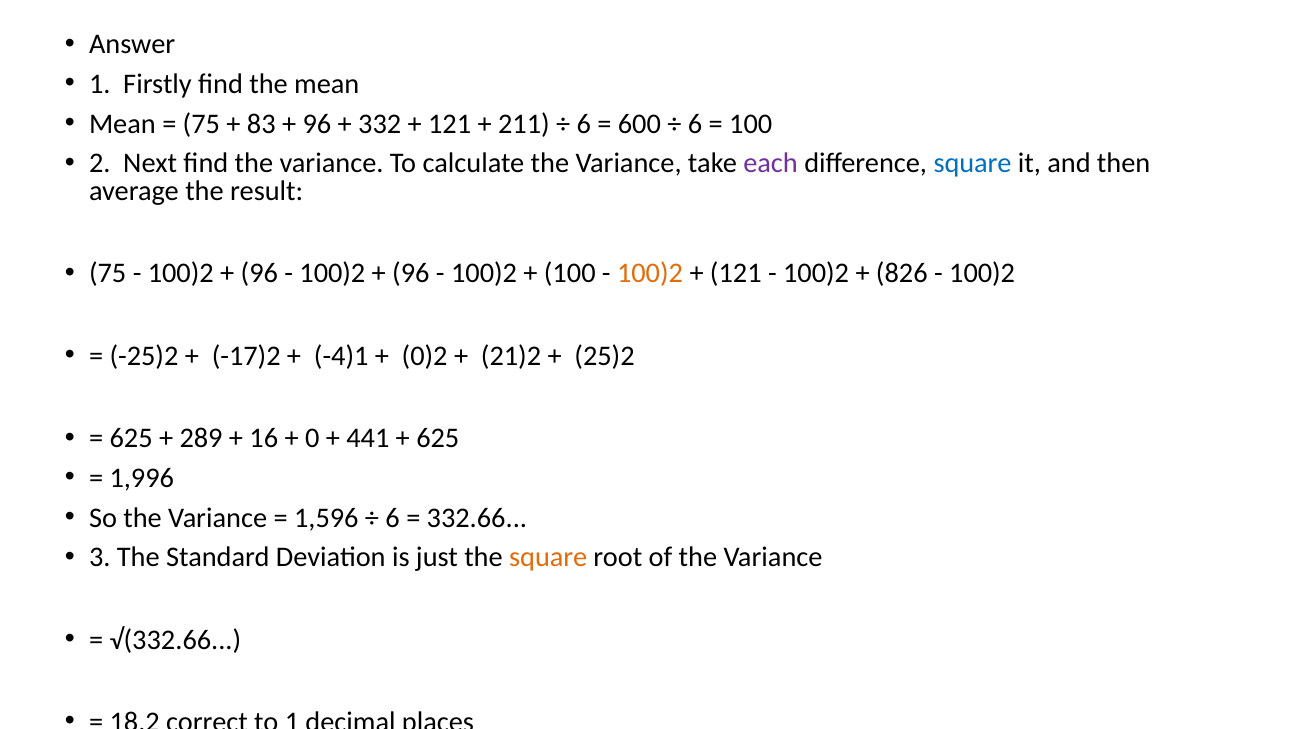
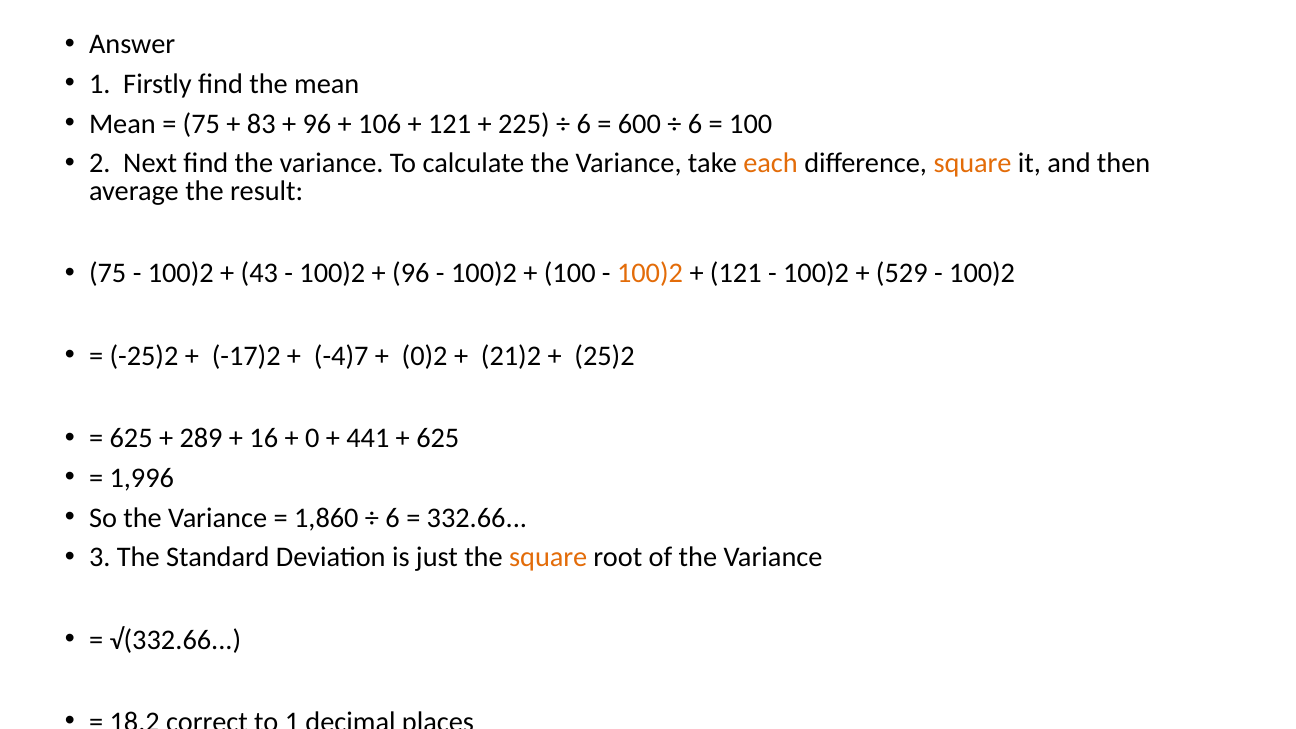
332: 332 -> 106 (380, 124)
211: 211 -> 225 (524, 124)
each colour: purple -> orange (771, 164)
square colour: blue -> orange (973, 164)
96: 96 -> 43 (259, 274)
826: 826 -> 529 (902, 274)
-4)1: -4)1 -> -4)7 (341, 356)
1,596: 1,596 -> 1,860 (326, 518)
